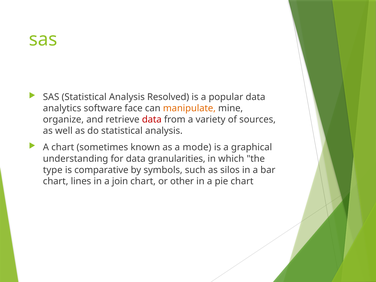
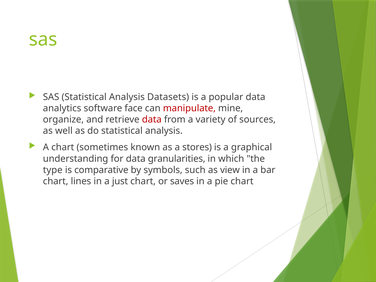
Resolved: Resolved -> Datasets (168, 97)
manipulate colour: orange -> red (189, 108)
mode: mode -> stores (197, 147)
silos: silos -> view (230, 170)
join: join -> just (120, 181)
other: other -> saves (182, 181)
